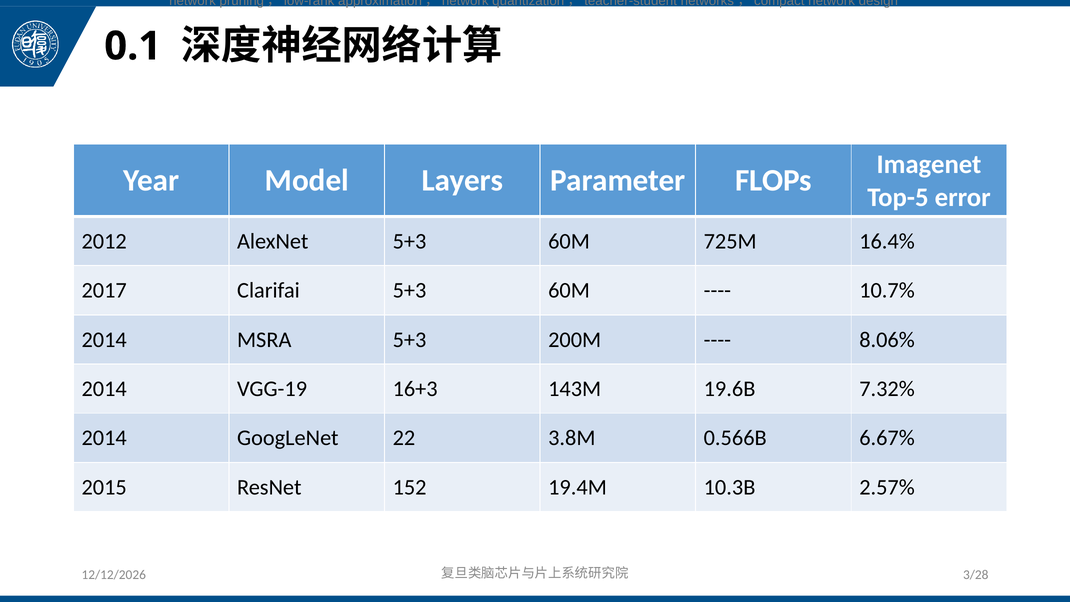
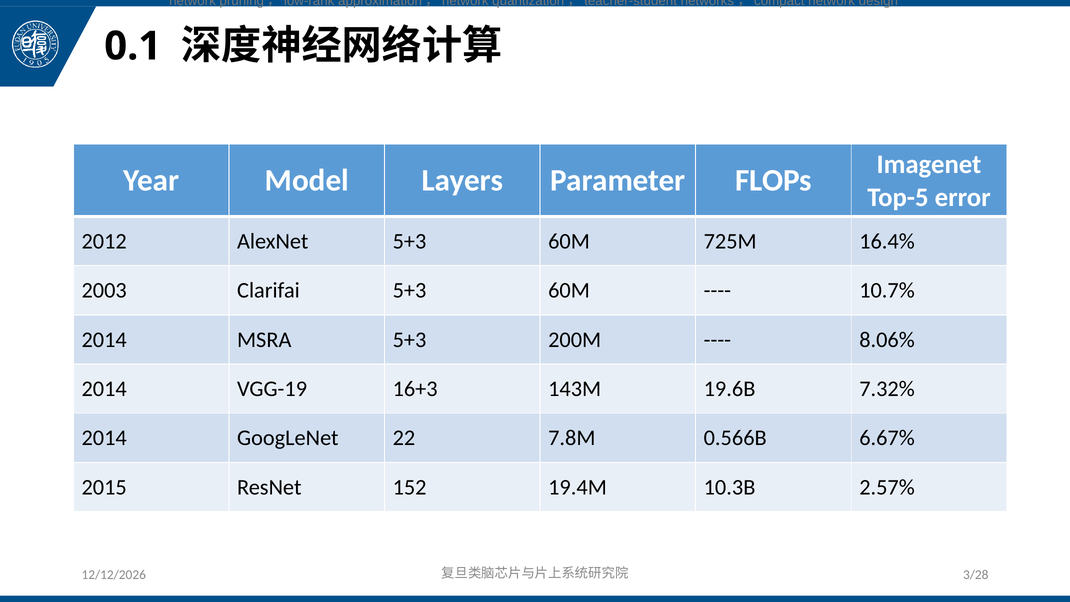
2017: 2017 -> 2003 (104, 290)
3.8M: 3.8M -> 7.8M (572, 438)
